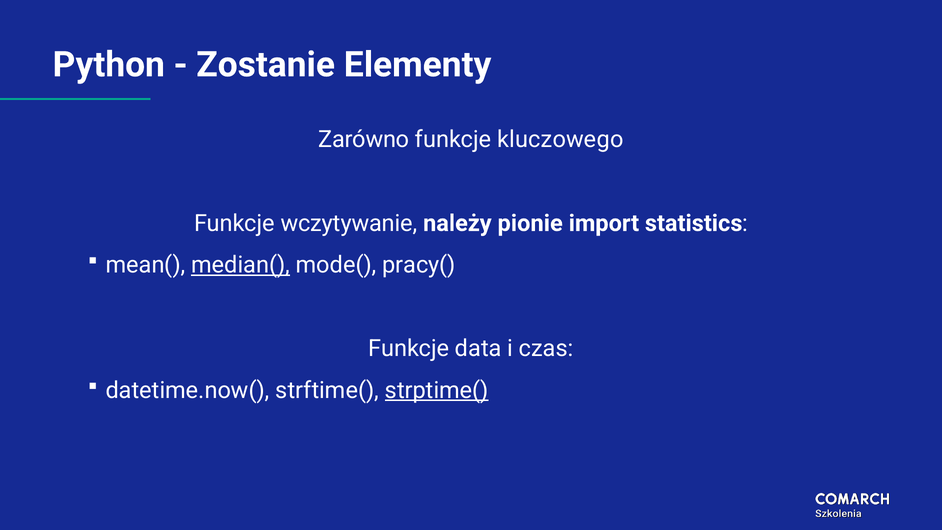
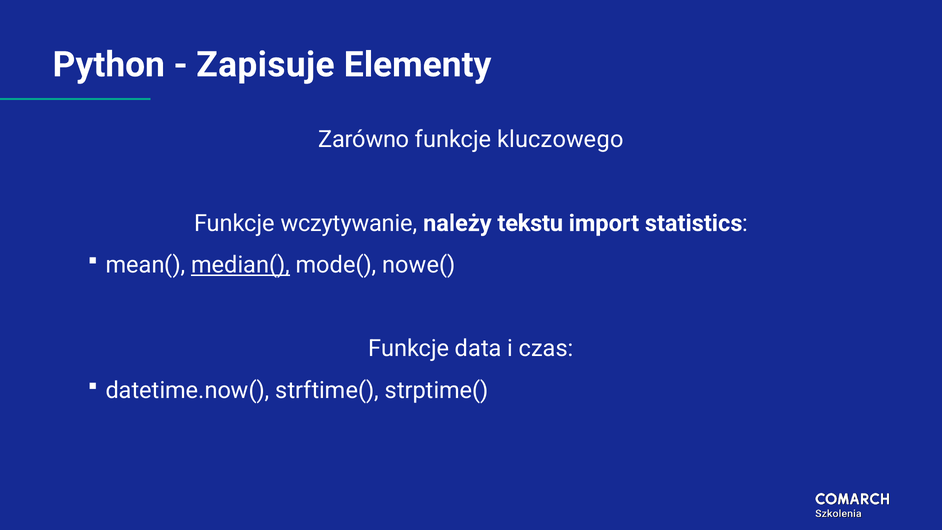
Zostanie: Zostanie -> Zapisuje (265, 65)
pionie: pionie -> tekstu (530, 223)
pracy(: pracy( -> nowe( (419, 265)
strptime( underline: present -> none (437, 390)
